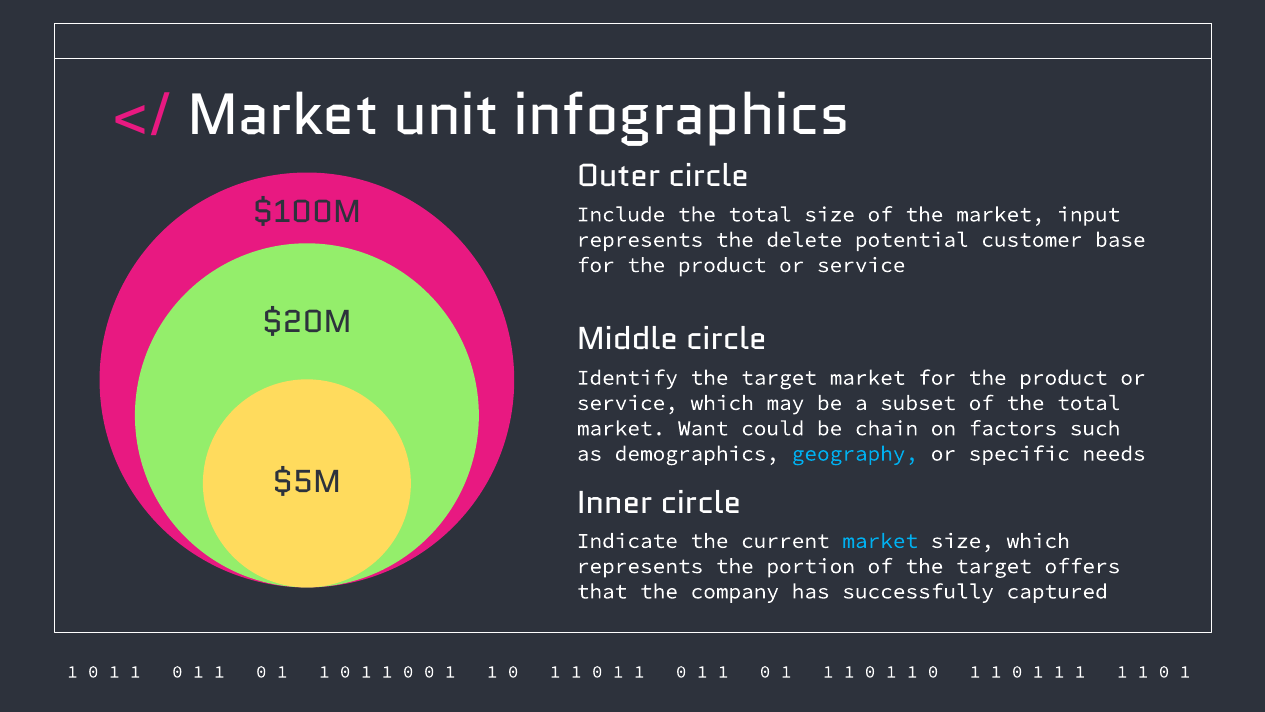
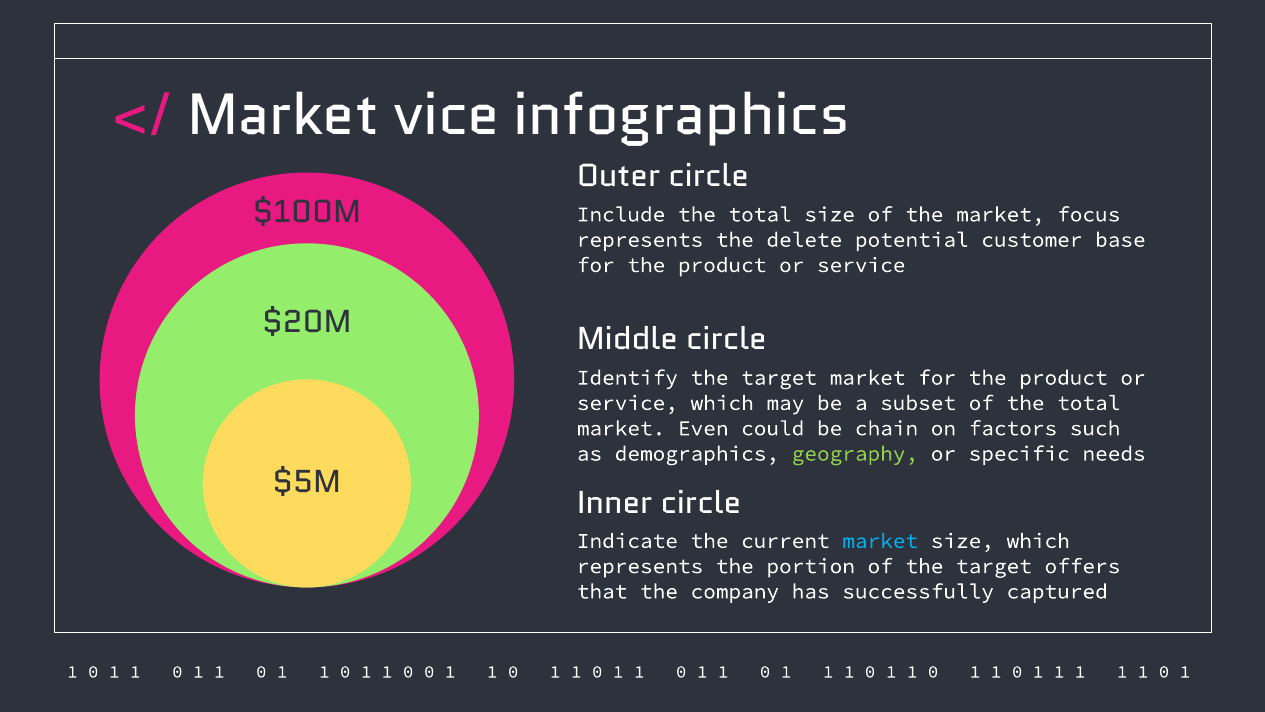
unit: unit -> vice (447, 115)
input: input -> focus (1089, 214)
Want: Want -> Even (703, 428)
geography colour: light blue -> light green (855, 453)
